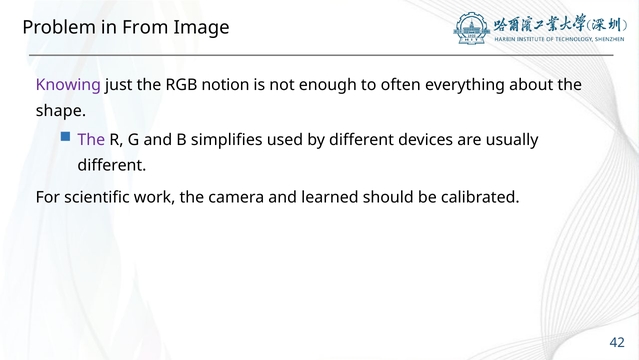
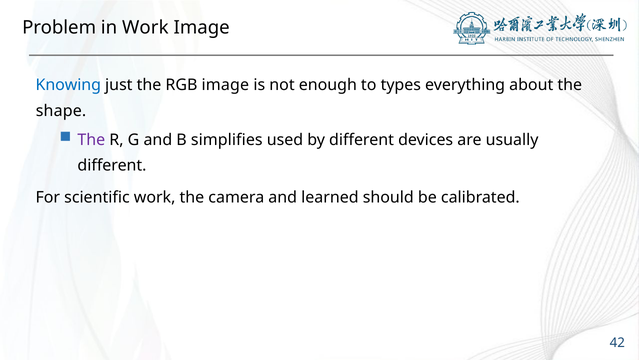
in From: From -> Work (145, 28)
Knowing colour: purple -> blue (68, 85)
RGB notion: notion -> image (225, 85)
often: often -> types (401, 85)
